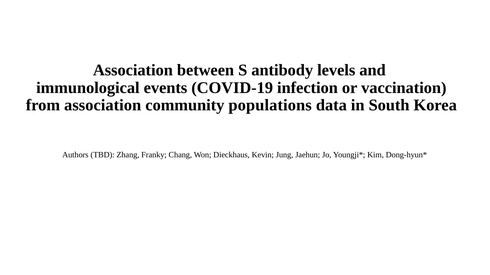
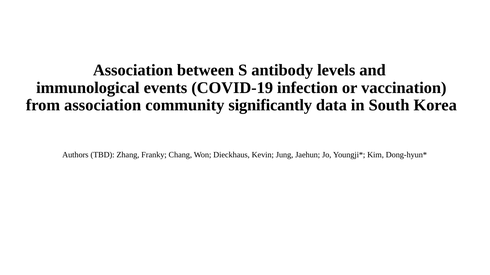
populations: populations -> significantly (270, 105)
